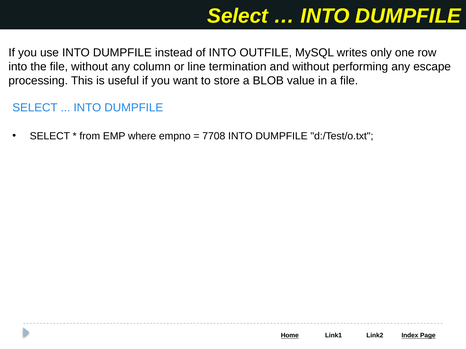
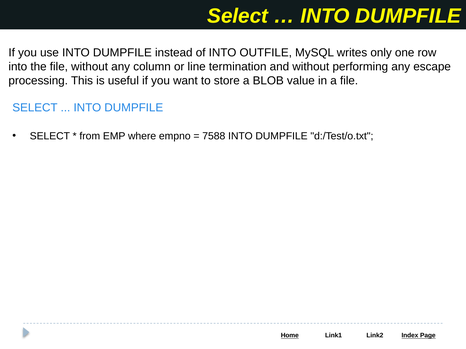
7708: 7708 -> 7588 (214, 136)
